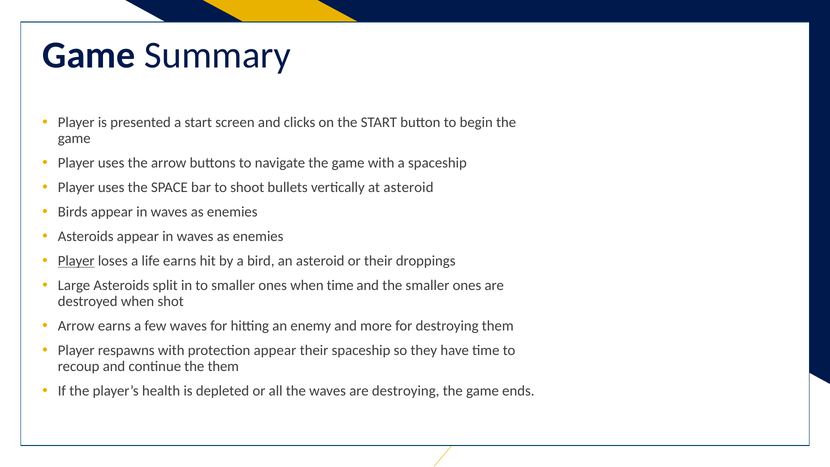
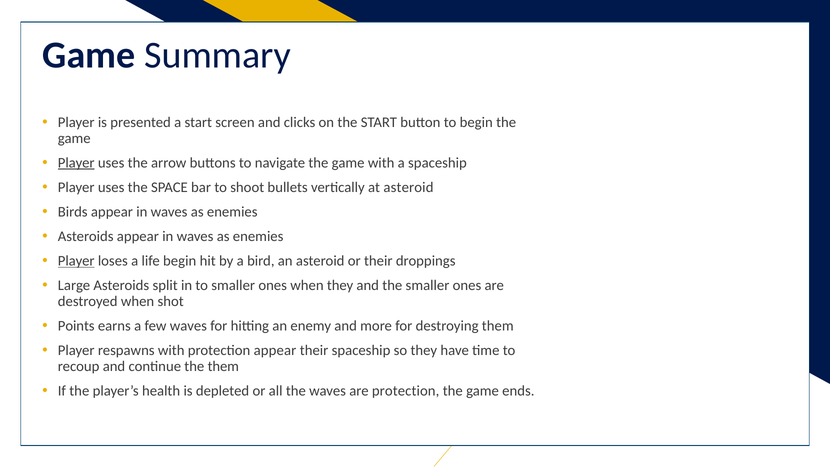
Player underline: none -> present (76, 163)
life earns: earns -> begin (180, 261)
when time: time -> they (340, 285)
Arrow: Arrow -> Points (76, 326)
are destroying: destroying -> protection (406, 391)
